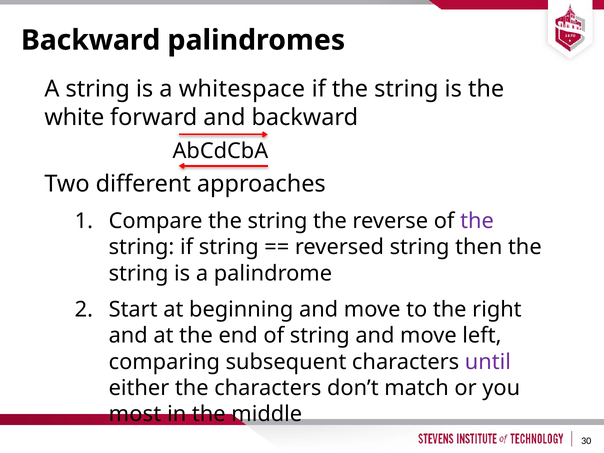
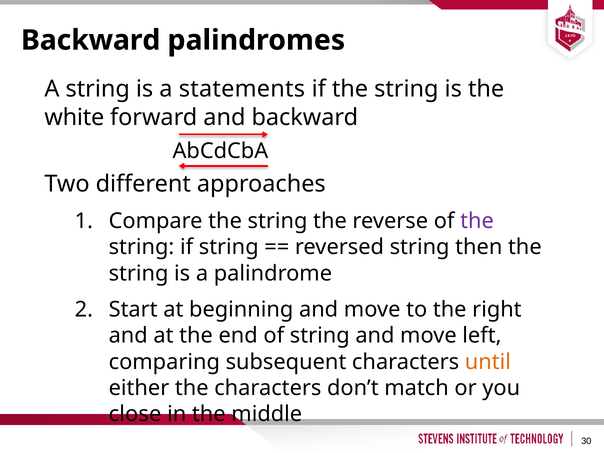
whitespace: whitespace -> statements (242, 89)
until colour: purple -> orange (488, 362)
most: most -> close (135, 414)
